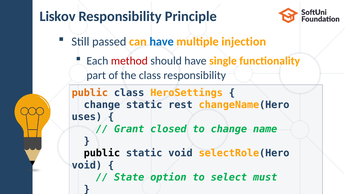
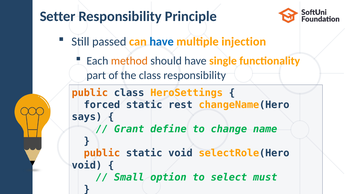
Liskov: Liskov -> Setter (58, 16)
method colour: red -> orange (129, 61)
change: change -> forced (102, 105)
uses: uses -> says (87, 117)
closed: closed -> define (168, 129)
public colour: black -> orange (102, 153)
State: State -> Small (129, 177)
